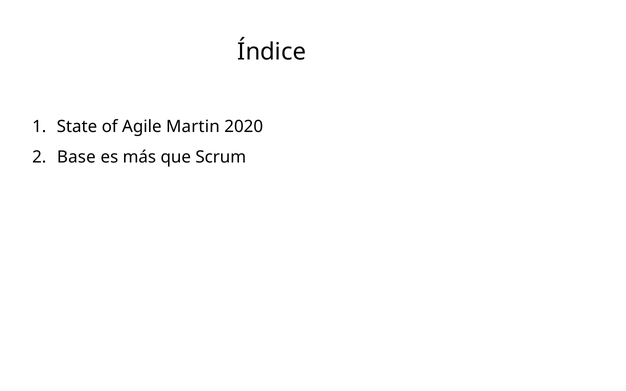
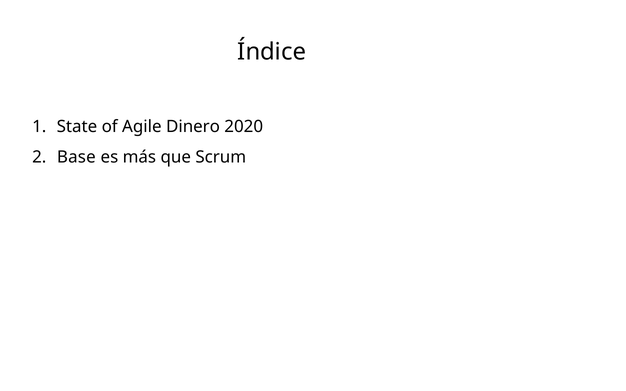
Martin: Martin -> Dinero (193, 127)
